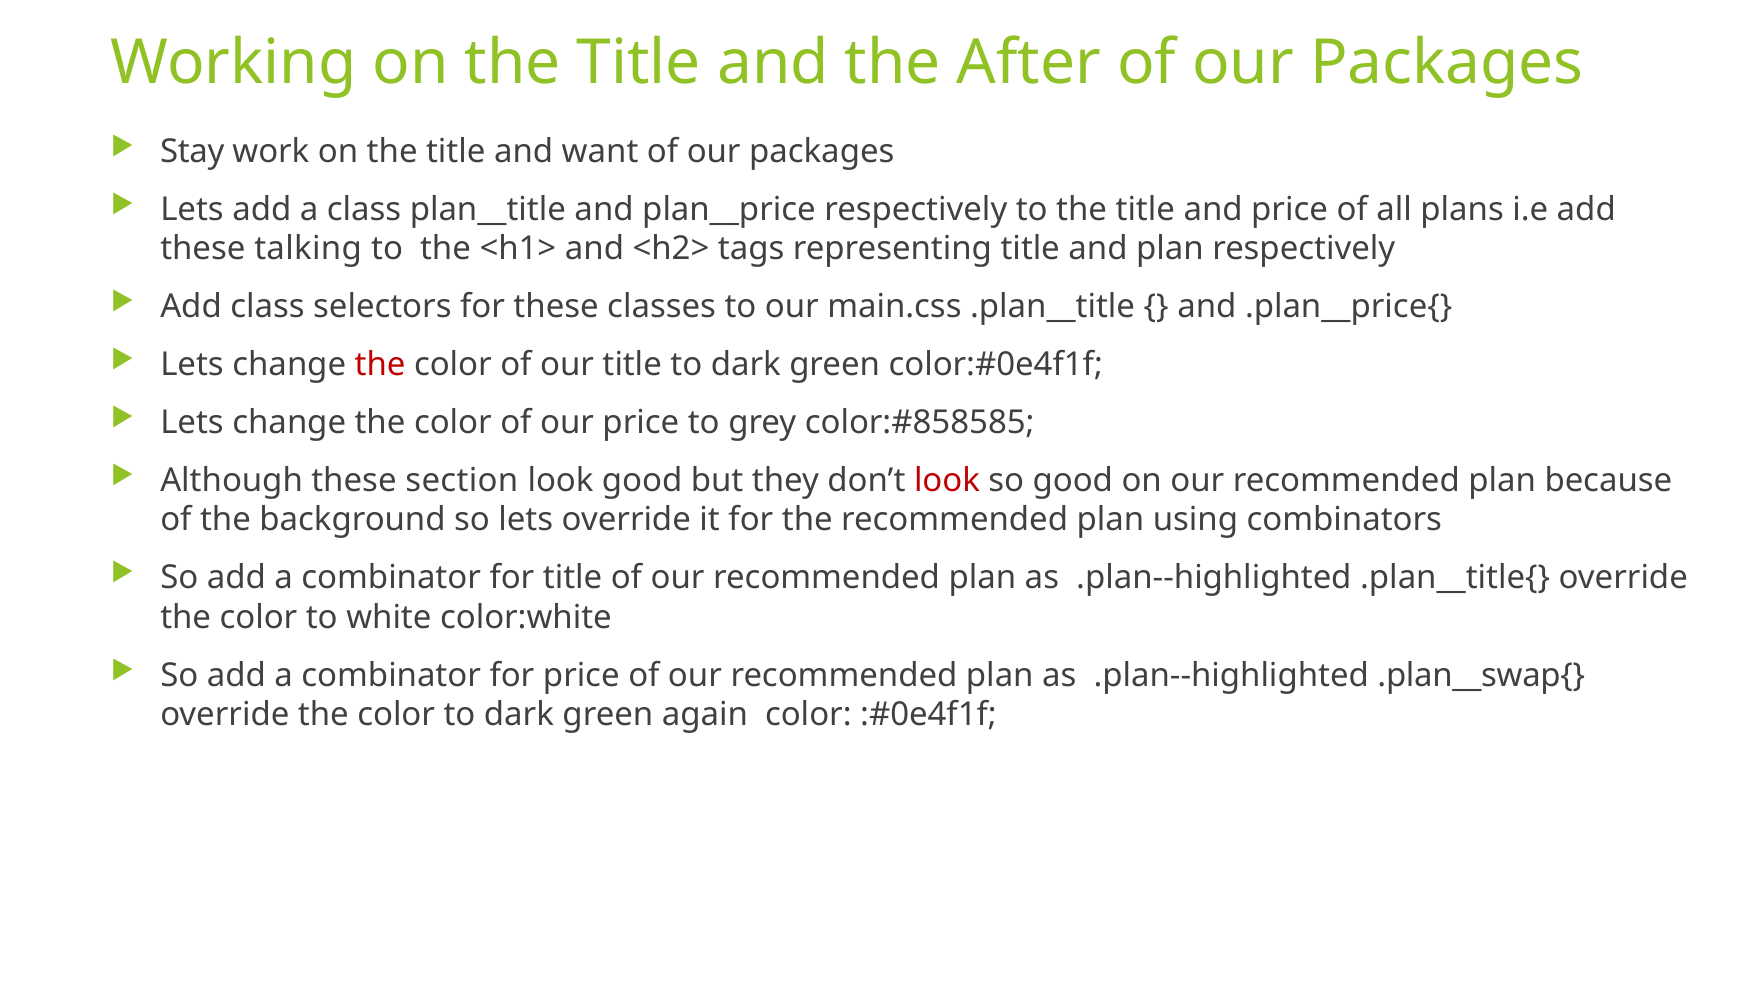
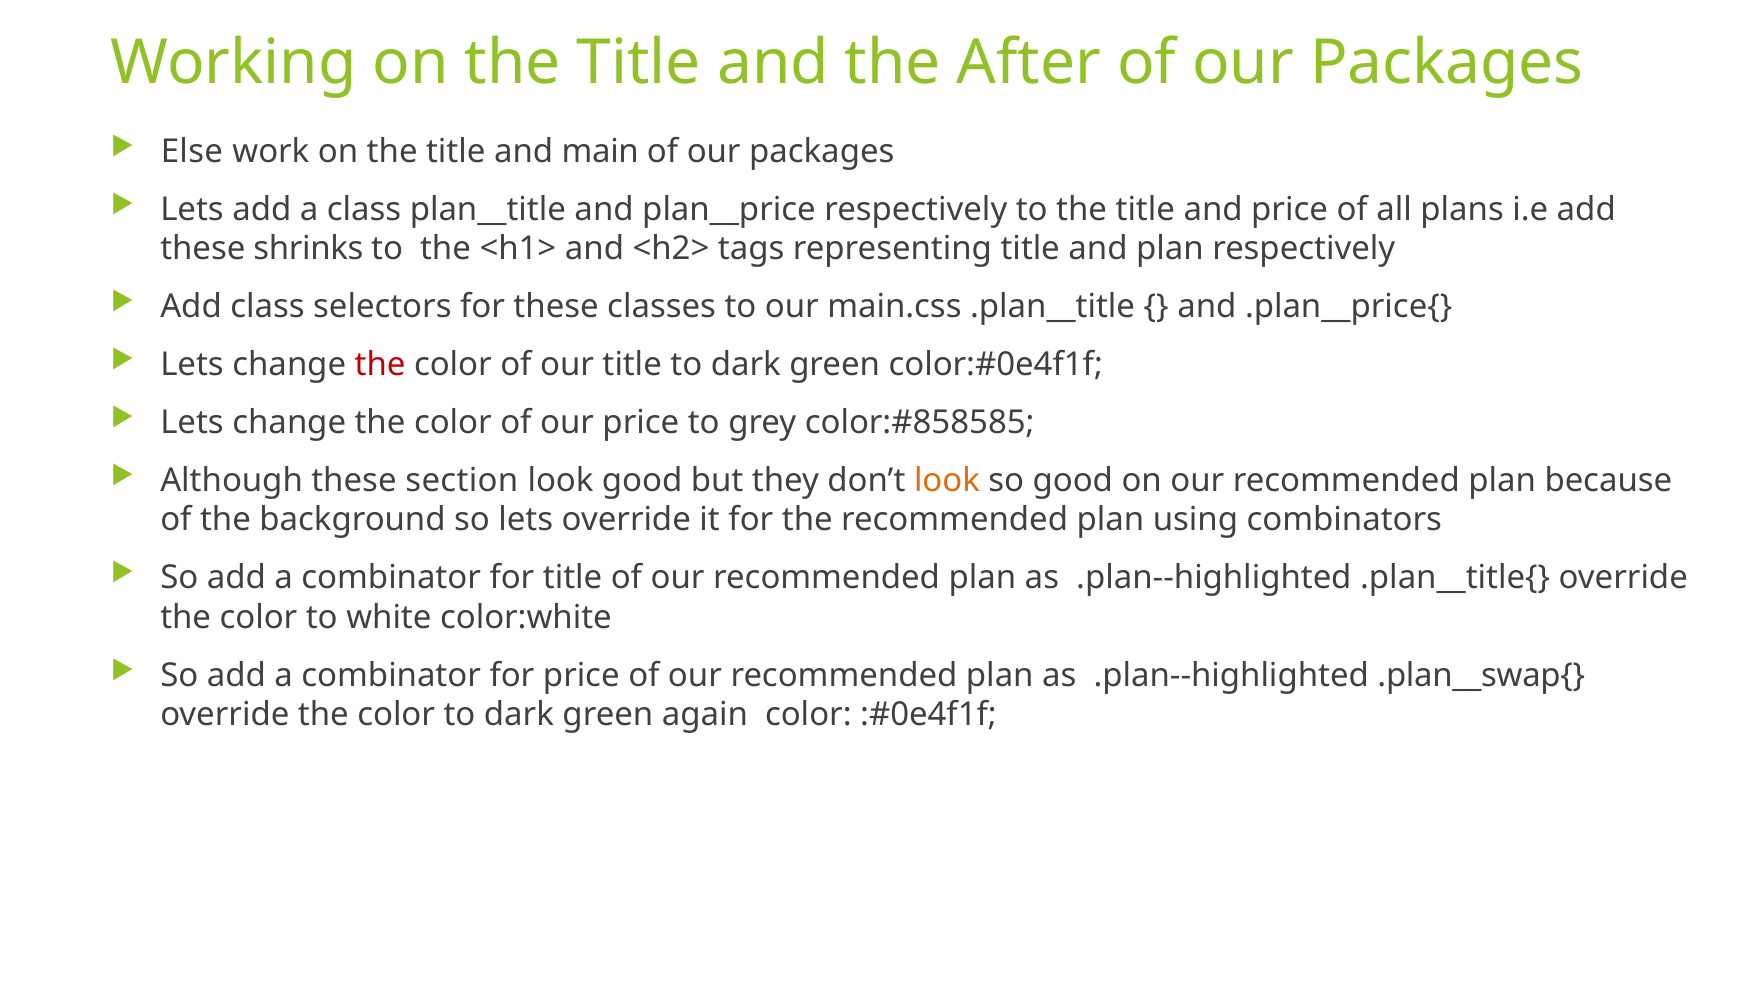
Stay: Stay -> Else (192, 152)
want: want -> main (600, 152)
talking: talking -> shrinks (308, 249)
look colour: red -> orange (947, 480)
